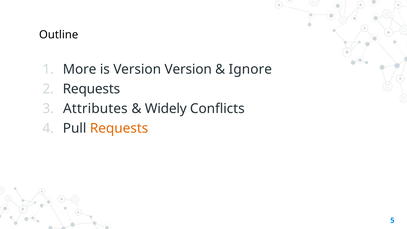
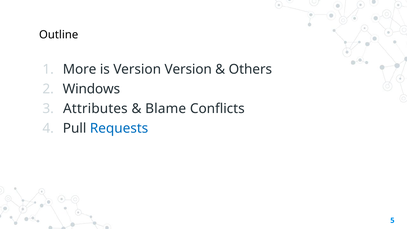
Ignore: Ignore -> Others (250, 69)
Requests: Requests -> Windows (91, 89)
Widely: Widely -> Blame (166, 109)
Requests colour: orange -> blue (119, 128)
